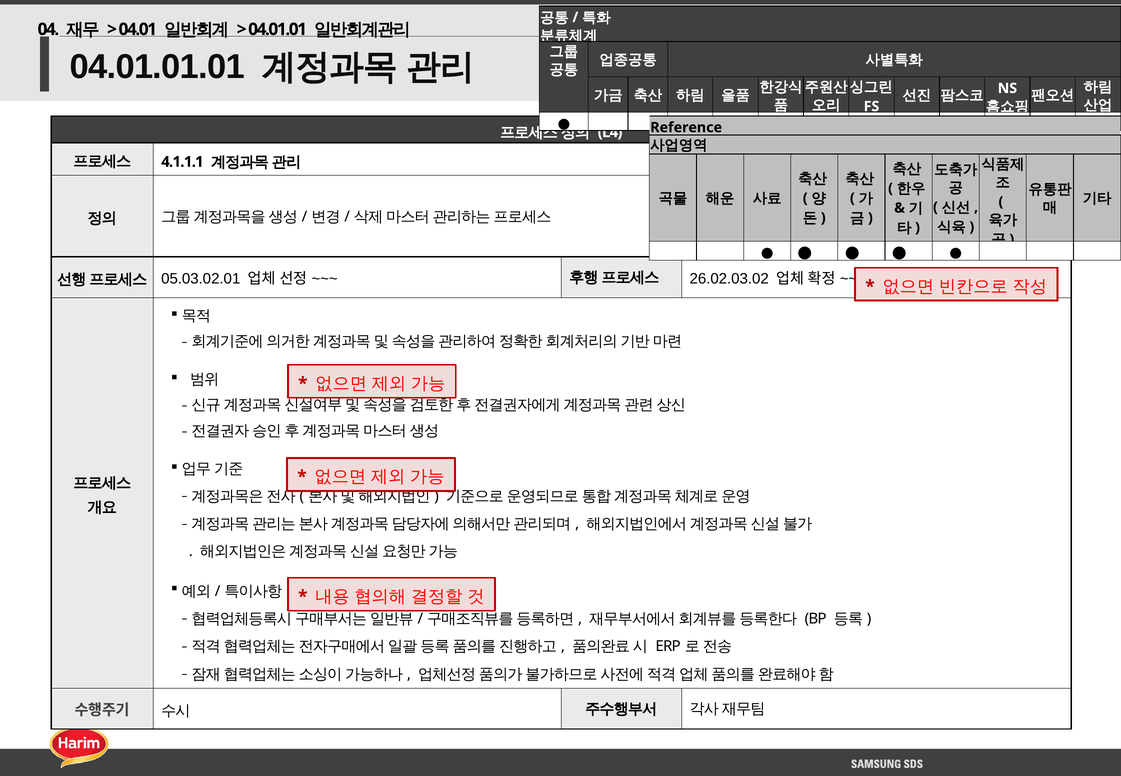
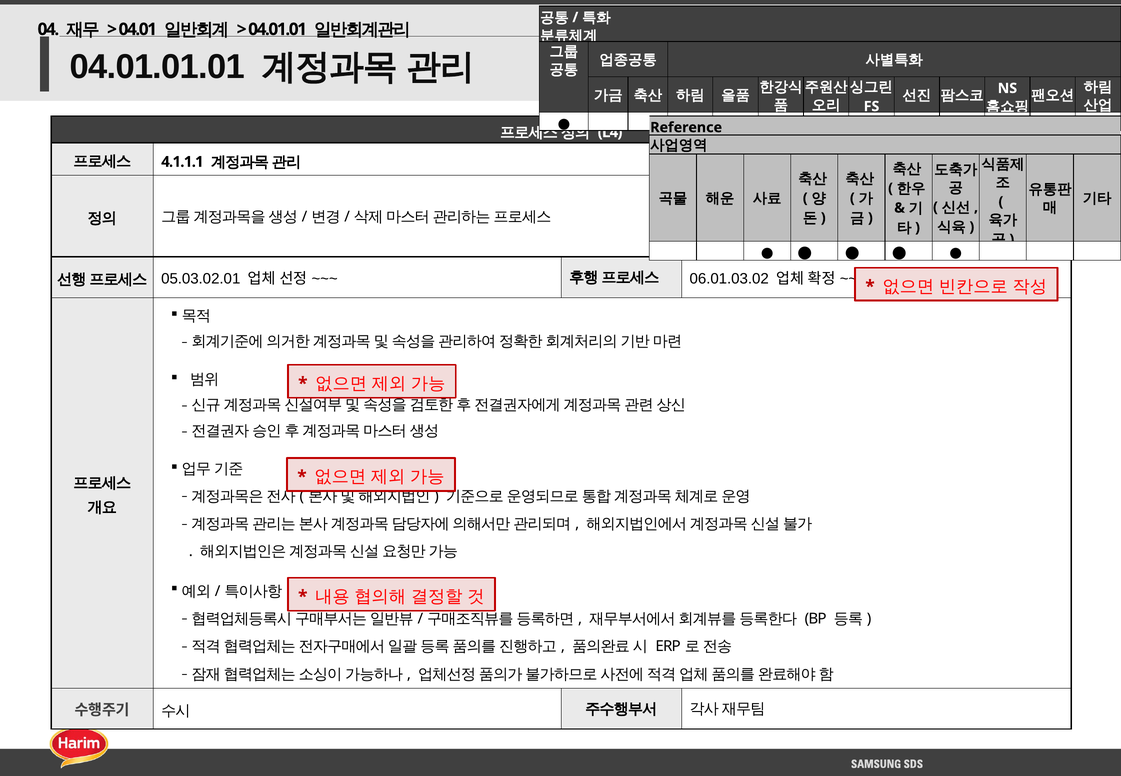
26.02.03.02: 26.02.03.02 -> 06.01.03.02 (729, 279)
